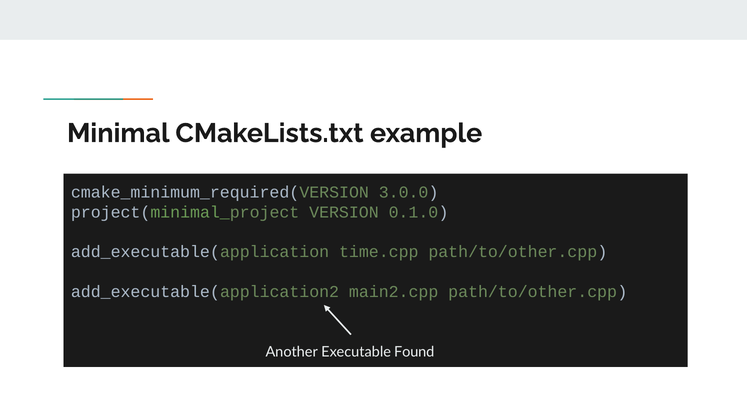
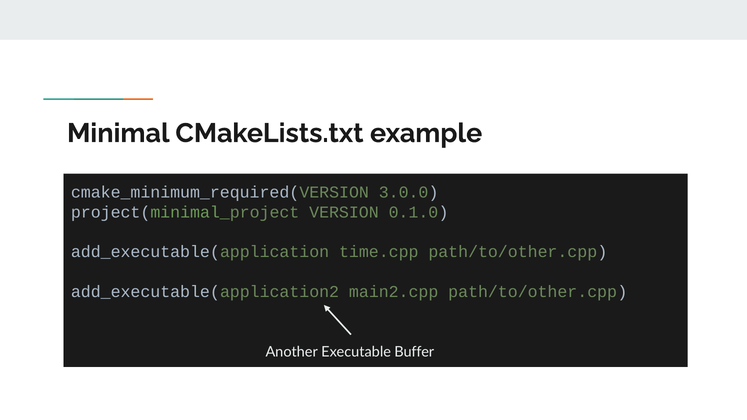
Found: Found -> Buffer (414, 352)
